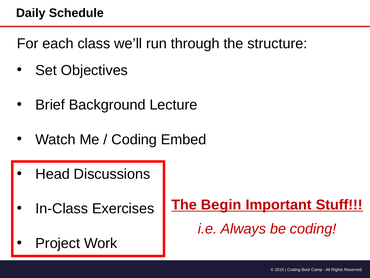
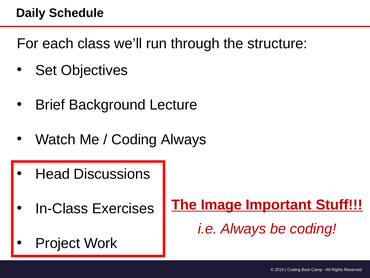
Coding Embed: Embed -> Always (184, 139)
Begin: Begin -> Image (221, 204)
